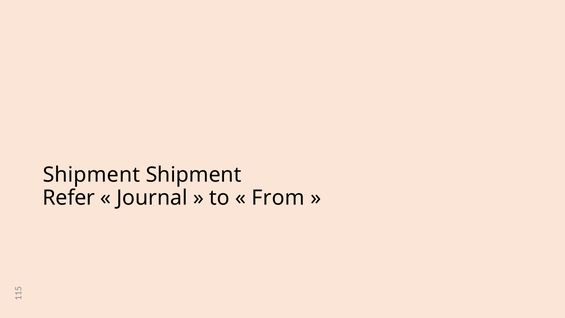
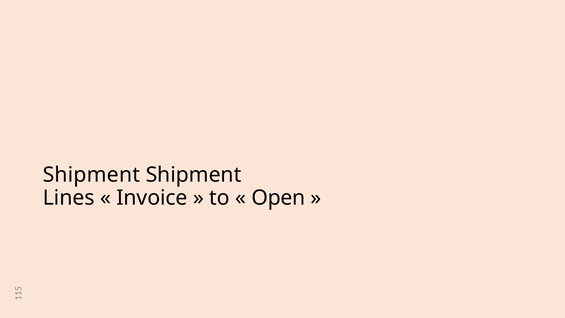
Refer: Refer -> Lines (69, 198)
Journal: Journal -> Invoice (152, 198)
From: From -> Open (278, 198)
